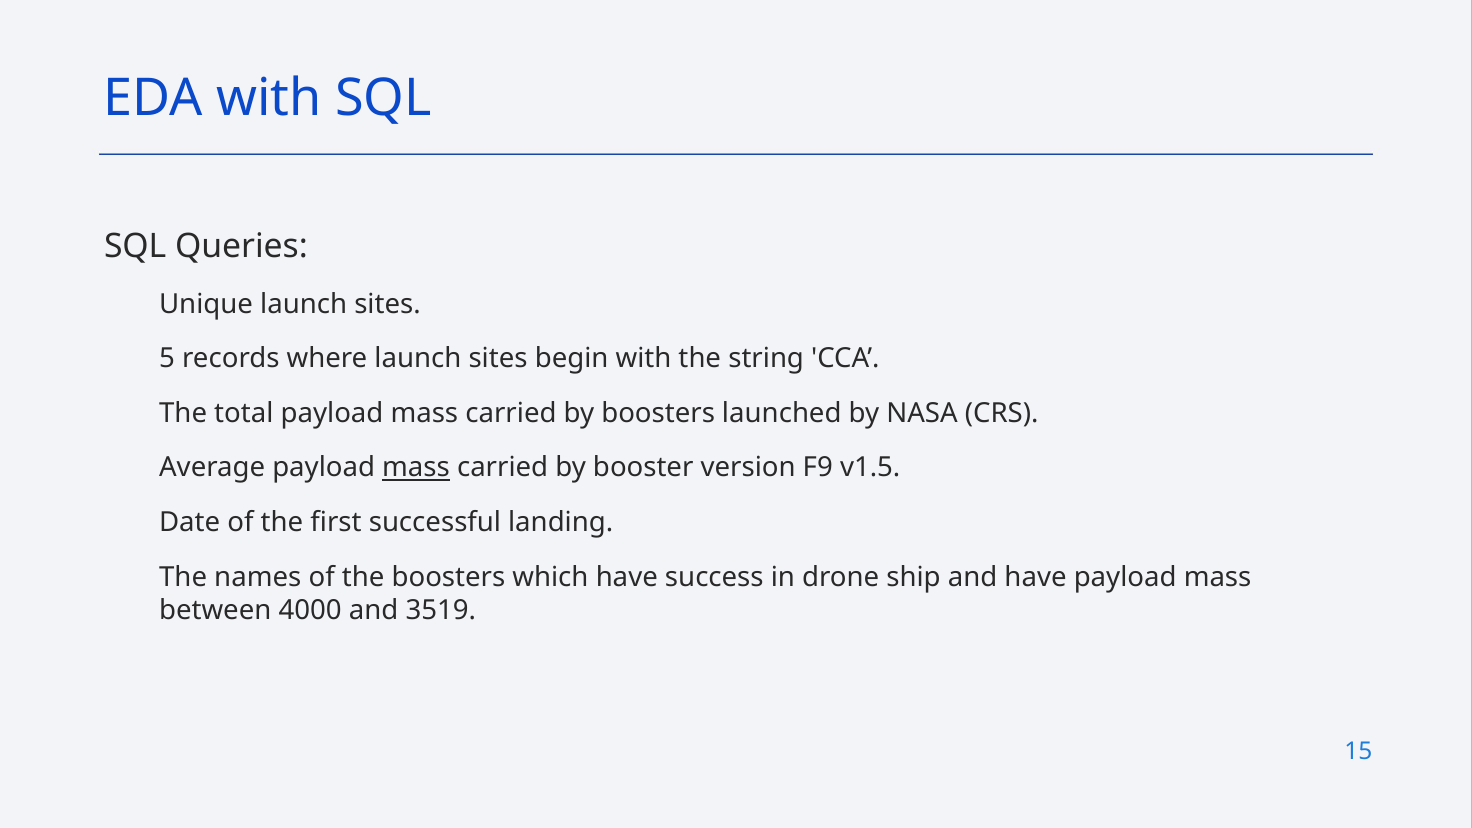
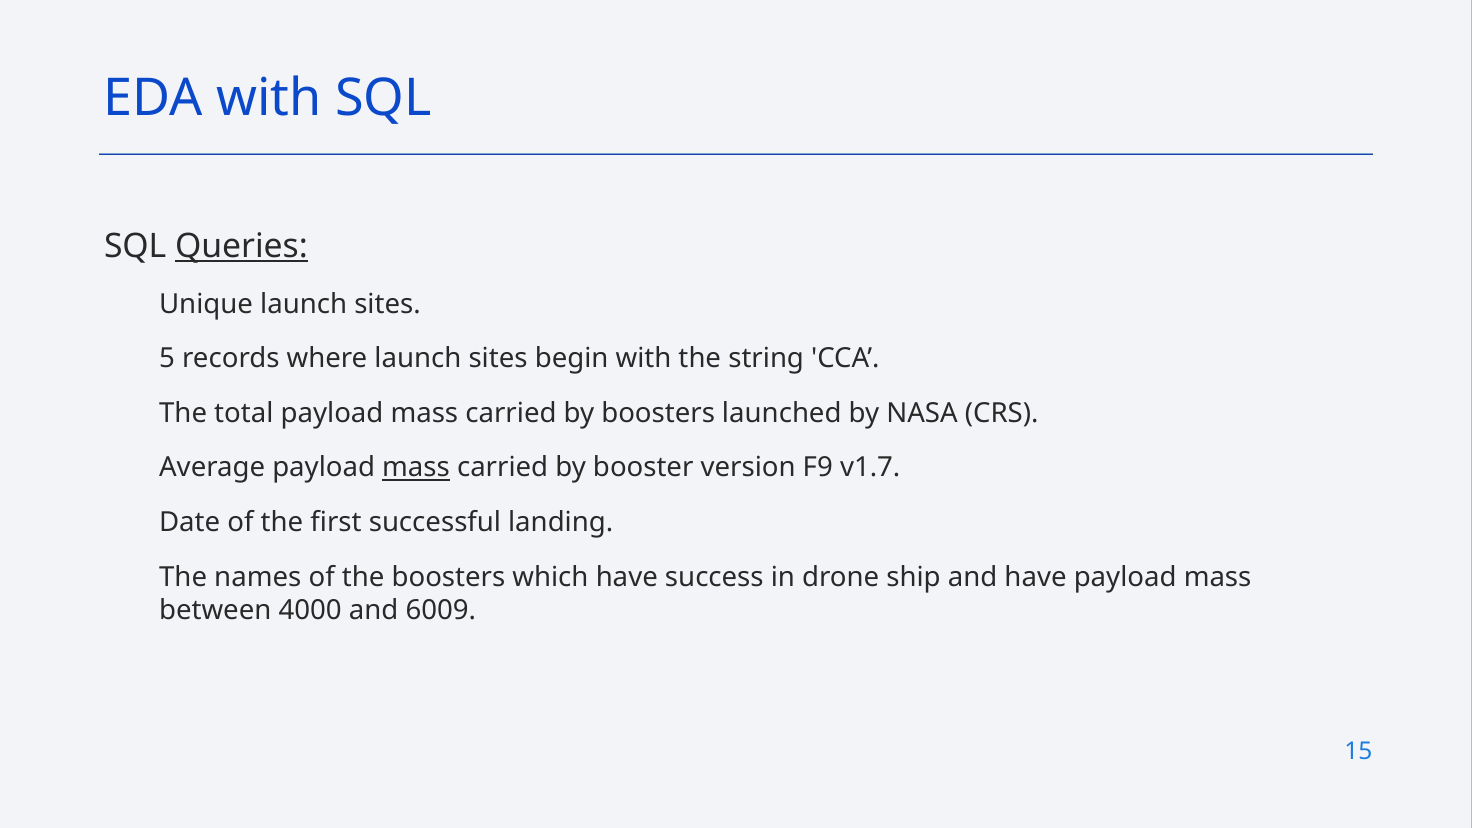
Queries underline: none -> present (241, 246)
v1.5: v1.5 -> v1.7 (870, 468)
3519: 3519 -> 6009 (441, 610)
